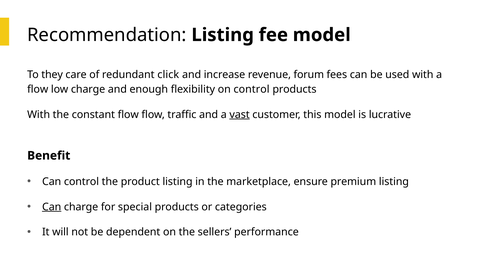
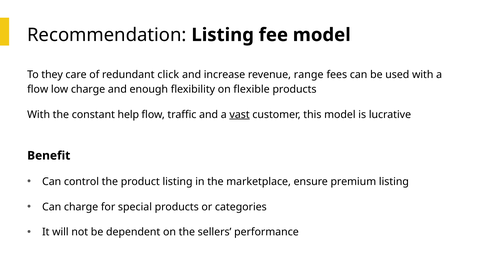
forum: forum -> range (309, 74)
on control: control -> flexible (252, 89)
constant flow: flow -> help (128, 114)
Can underline: present -> none (52, 206)
